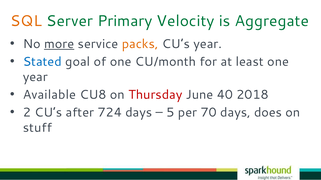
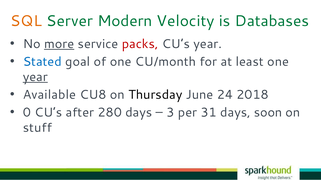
Primary: Primary -> Modern (125, 21)
Aggregate: Aggregate -> Databases (272, 21)
packs colour: orange -> red (140, 44)
year underline: none -> present (35, 77)
Thursday colour: red -> black (155, 95)
40: 40 -> 24 (225, 95)
2: 2 -> 0 (27, 113)
724: 724 -> 280 (110, 113)
5: 5 -> 3 (170, 113)
70: 70 -> 31 (209, 113)
does: does -> soon (268, 113)
